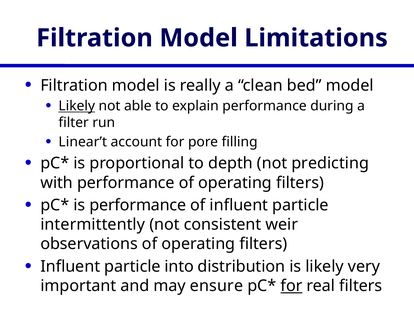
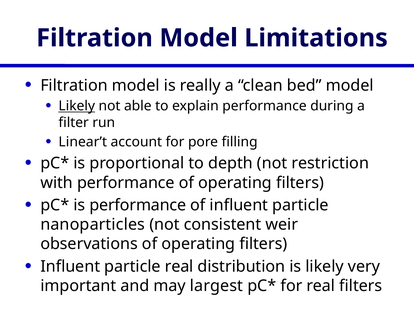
predicting: predicting -> restriction (330, 163)
intermittently: intermittently -> nanoparticles (93, 224)
particle into: into -> real (179, 266)
ensure: ensure -> largest (217, 285)
for underline: present -> none (291, 285)
